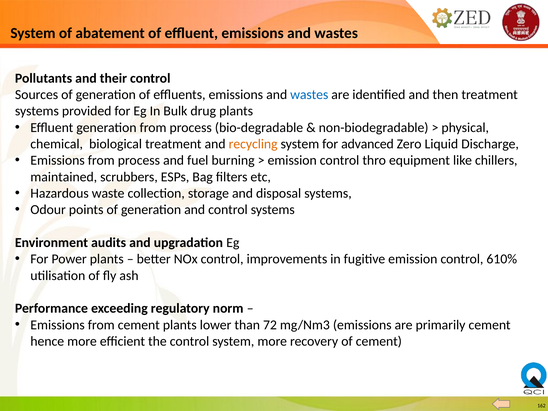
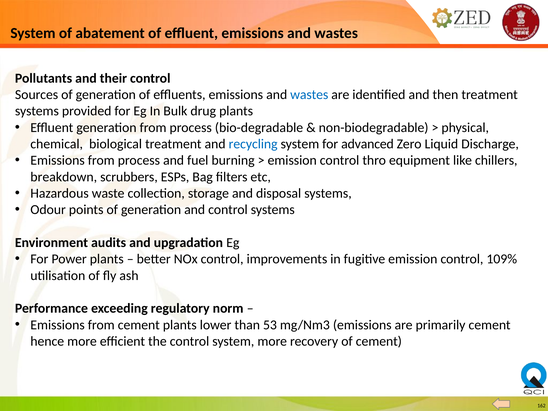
recycling colour: orange -> blue (253, 144)
maintained: maintained -> breakdown (64, 177)
610%: 610% -> 109% (502, 259)
72: 72 -> 53 (270, 325)
